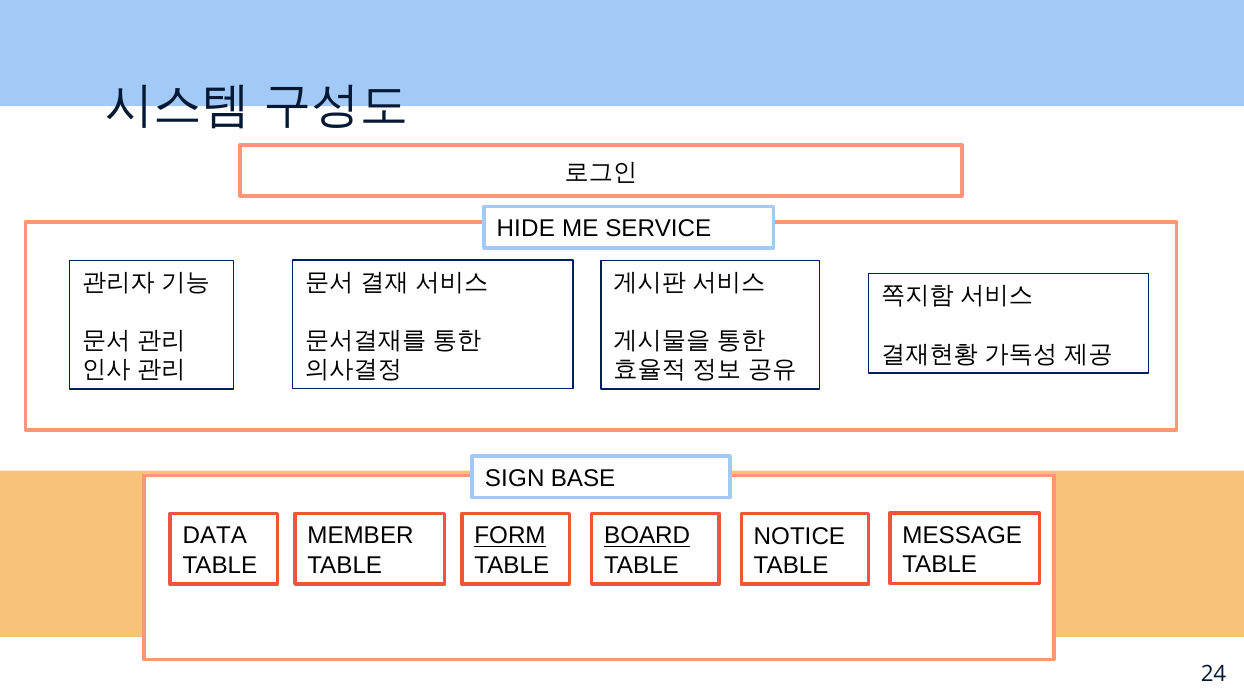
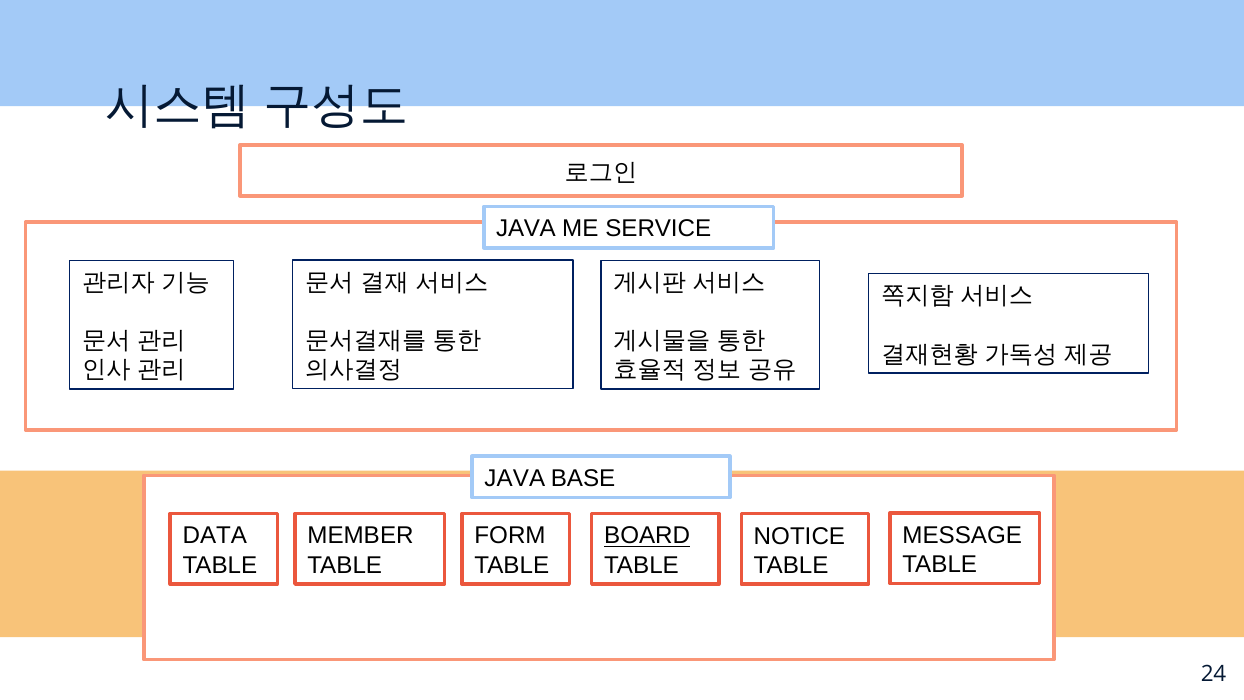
HIDE: HIDE -> JAVA (526, 229)
SIGN: SIGN -> JAVA (515, 478)
FORM underline: present -> none (510, 536)
